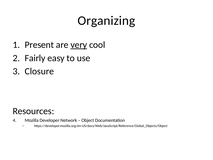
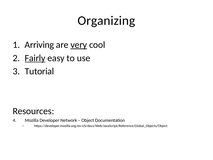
Present: Present -> Arriving (39, 45)
Fairly underline: none -> present (35, 58)
Closure: Closure -> Tutorial (39, 71)
